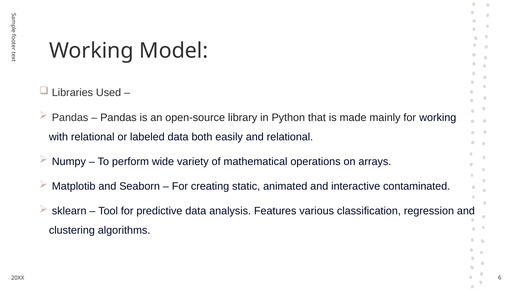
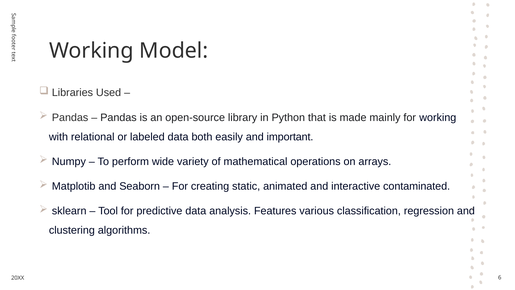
and relational: relational -> important (290, 137)
